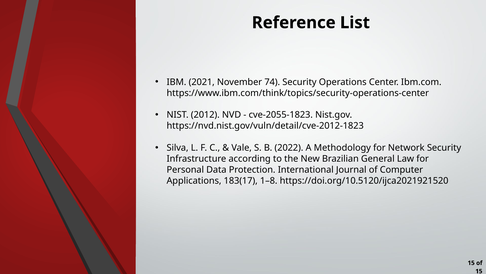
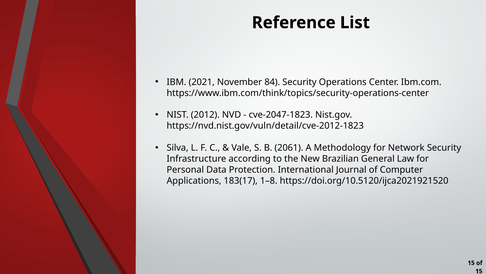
74: 74 -> 84 (272, 82)
cve-2055-1823: cve-2055-1823 -> cve-2047-1823 (281, 115)
2022: 2022 -> 2061 (289, 148)
